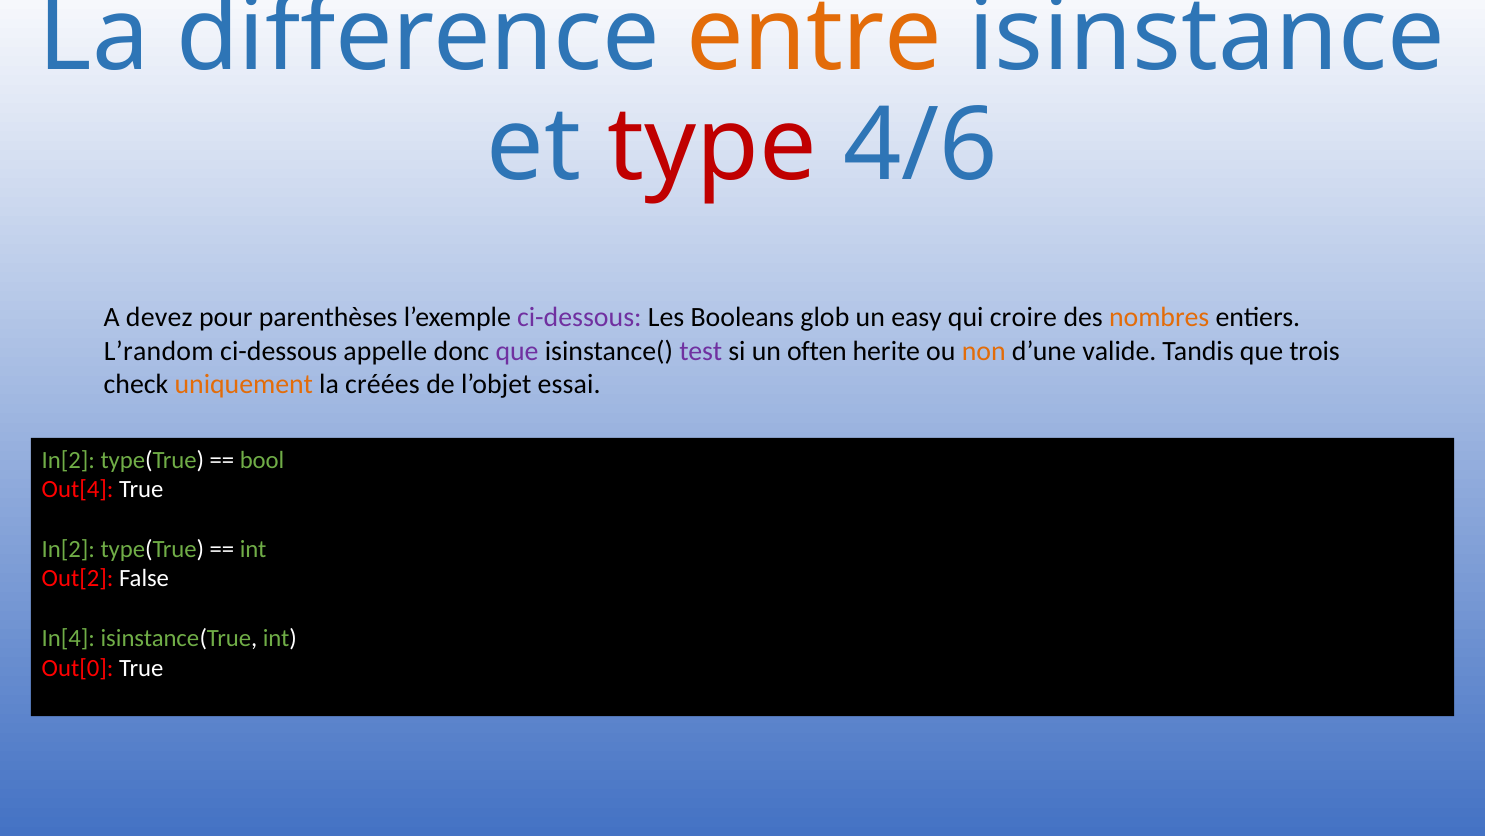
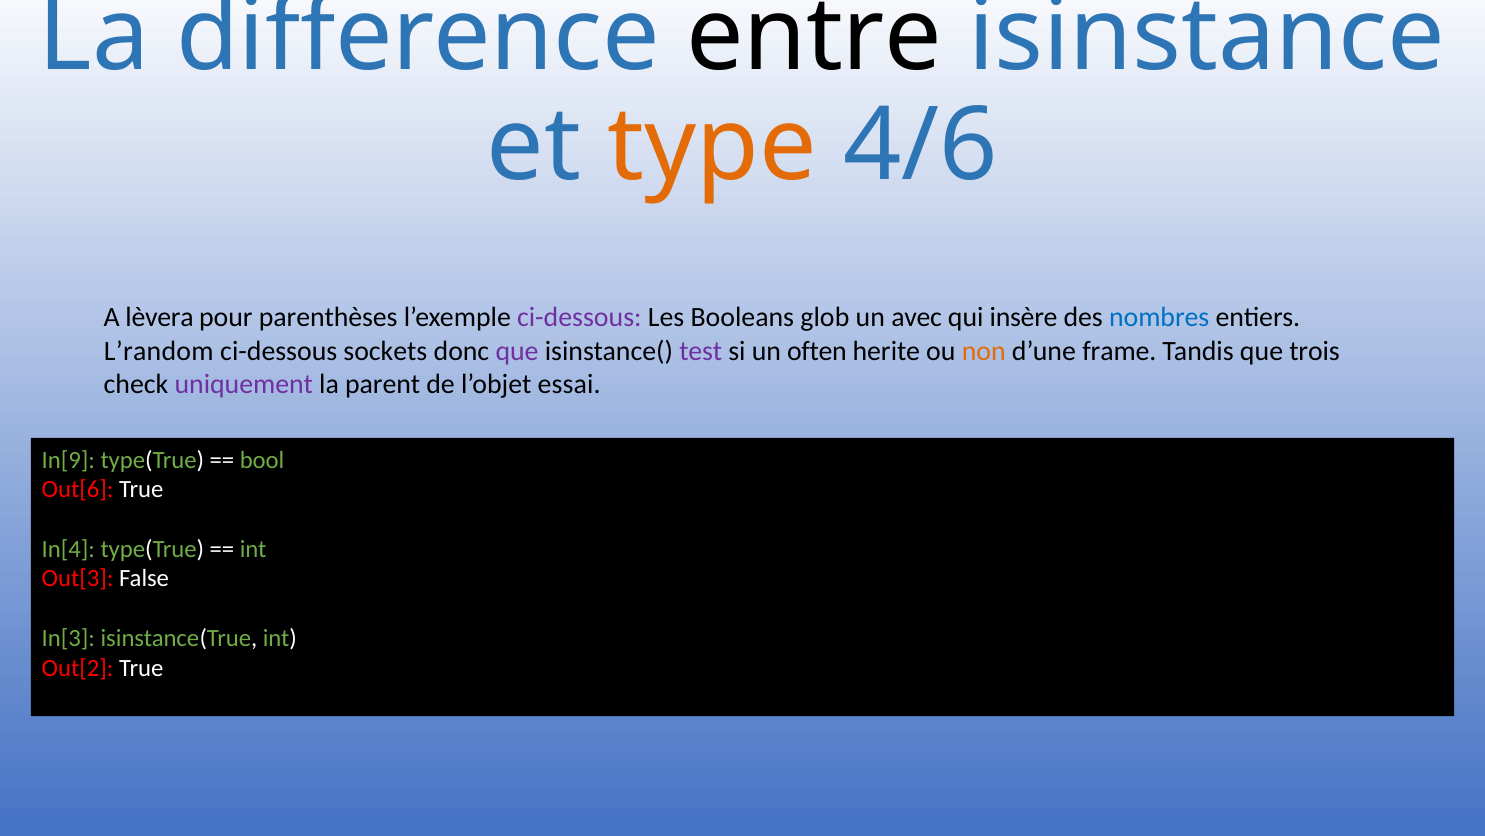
entre colour: orange -> black (814, 36)
type colour: red -> orange (712, 146)
devez: devez -> lèvera (160, 317)
easy: easy -> avec (917, 317)
croire: croire -> insère (1024, 317)
nombres colour: orange -> blue (1159, 317)
appelle: appelle -> sockets (385, 351)
valide: valide -> frame (1119, 351)
uniquement colour: orange -> purple (244, 384)
créées: créées -> parent (383, 384)
In[2: In[2 -> In[9 (68, 460)
Out[4: Out[4 -> Out[6 (78, 489)
In[2: In[2 -> In[4 (68, 549)
Out[2: Out[2 -> Out[3 (78, 578)
In[4: In[4 -> In[3 (68, 638)
Out[0: Out[0 -> Out[2 (78, 667)
